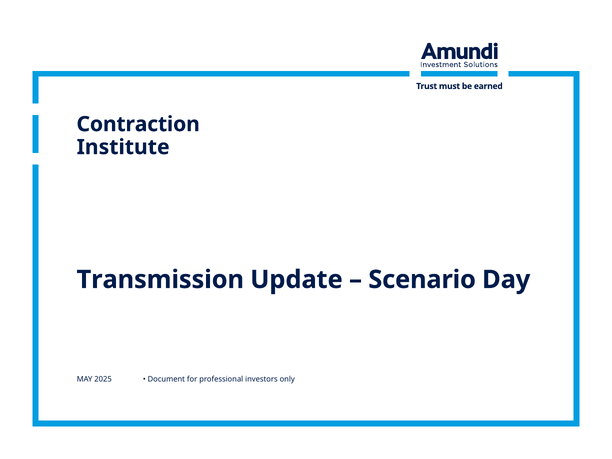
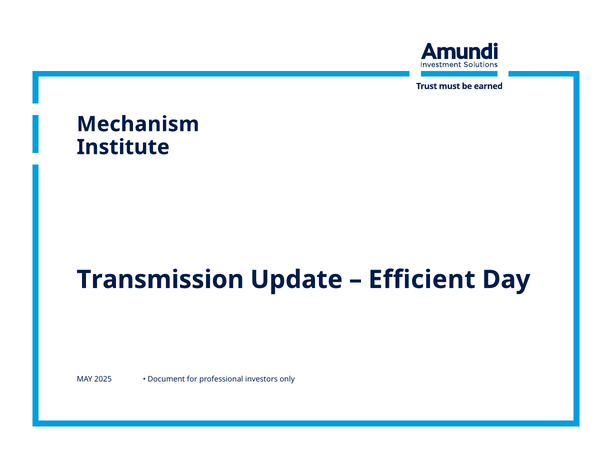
Contraction: Contraction -> Mechanism (138, 124)
Scenario: Scenario -> Efficient (422, 280)
